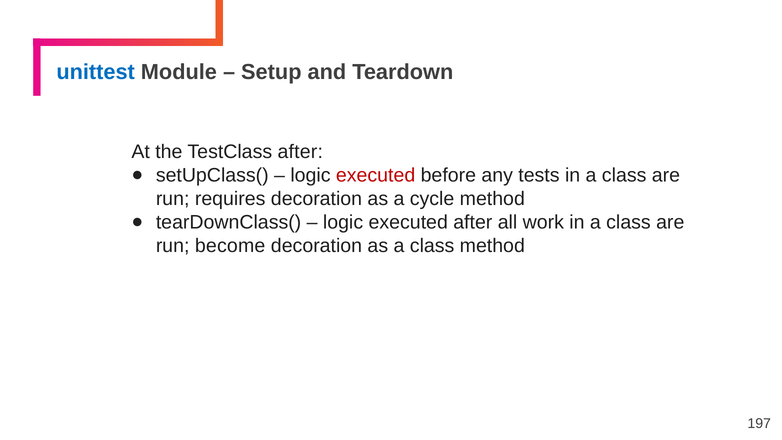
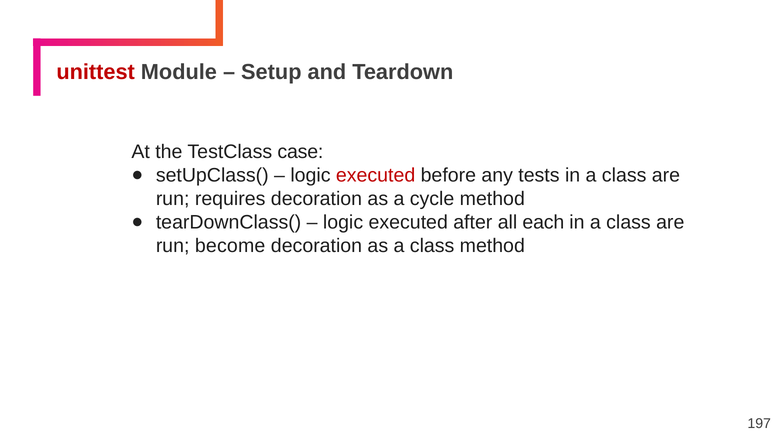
unittest colour: blue -> red (96, 72)
TestClass after: after -> case (300, 152)
work: work -> each (543, 222)
